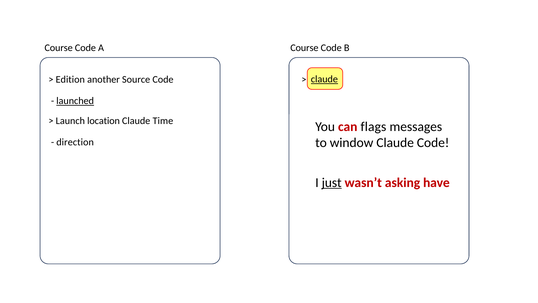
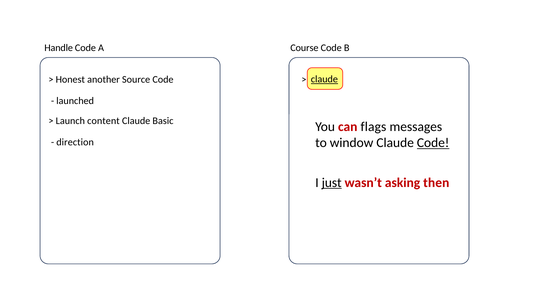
Course: Course -> Handle (59, 48)
Edition: Edition -> Honest (70, 79)
launched underline: present -> none (75, 101)
location: location -> content (103, 121)
Time: Time -> Basic (163, 121)
Code underline: none -> present (433, 143)
have: have -> then (436, 182)
